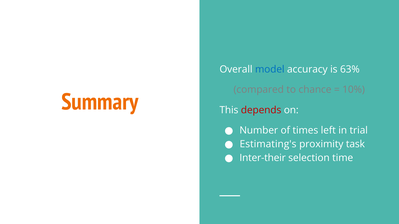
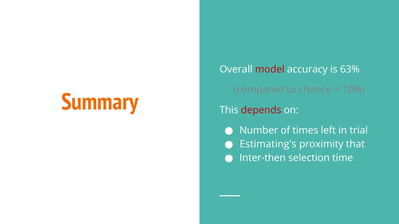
model colour: blue -> red (270, 69)
task: task -> that (355, 144)
Inter-their: Inter-their -> Inter-then (263, 158)
